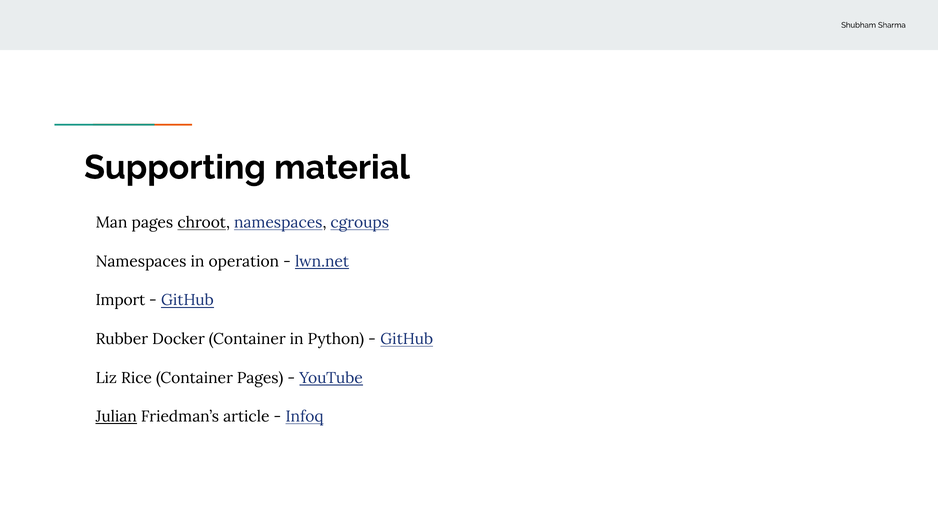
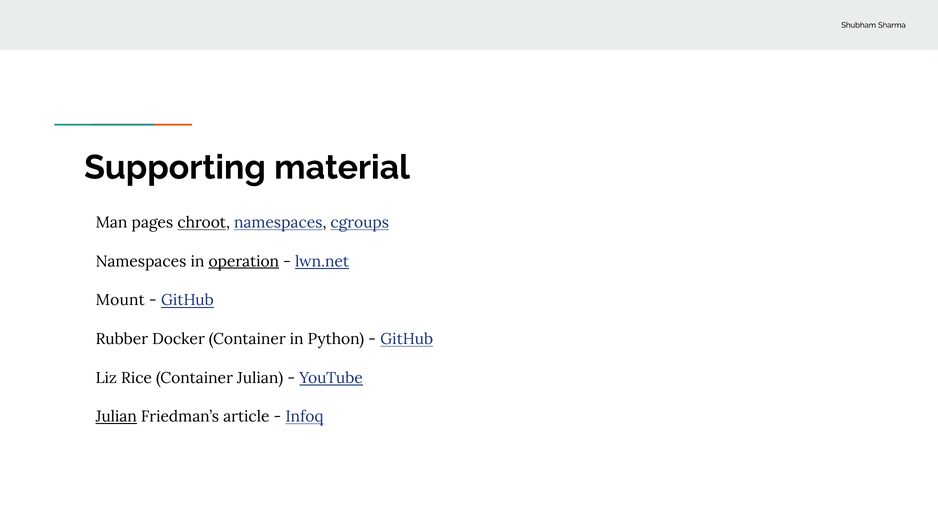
operation underline: none -> present (244, 261)
Import: Import -> Mount (120, 300)
Container Pages: Pages -> Julian (260, 378)
